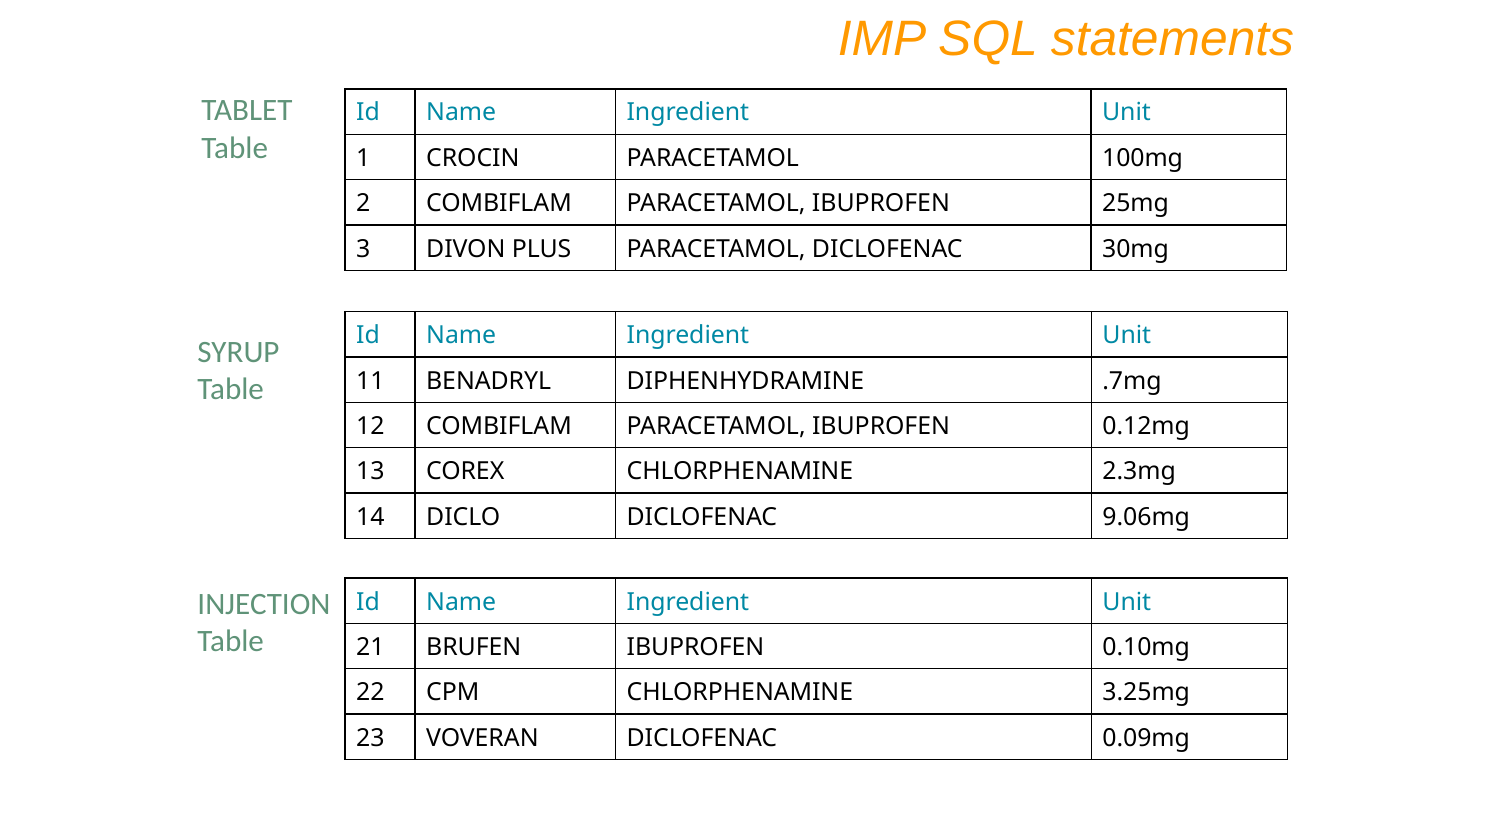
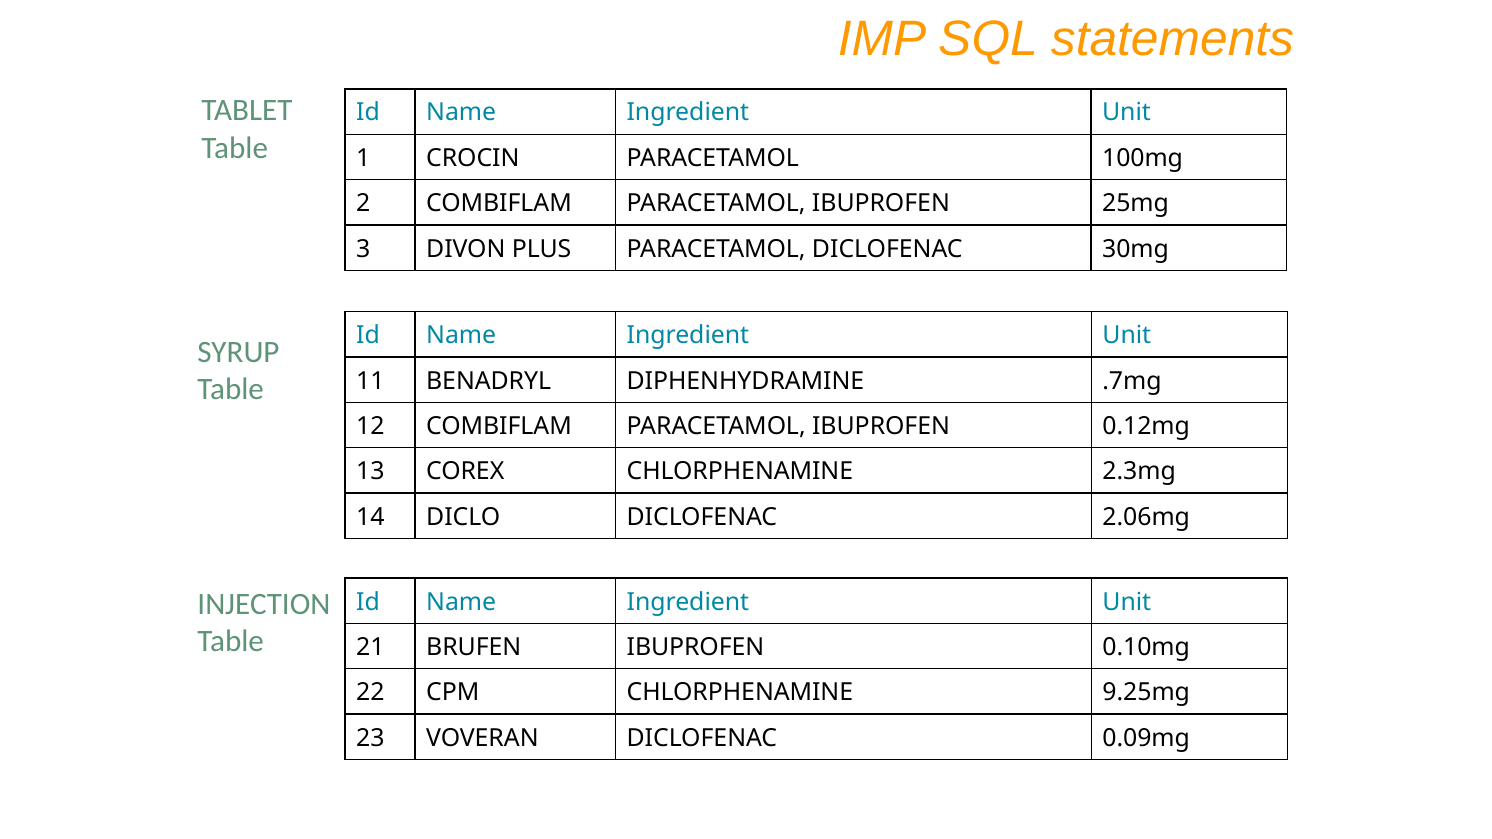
9.06mg: 9.06mg -> 2.06mg (1146, 517)
3.25mg: 3.25mg -> 9.25mg (1146, 693)
